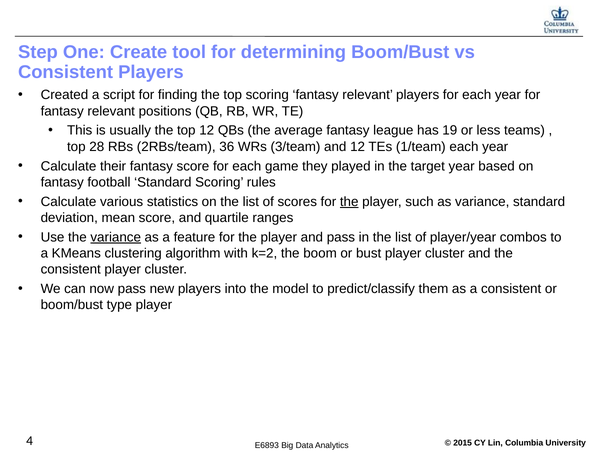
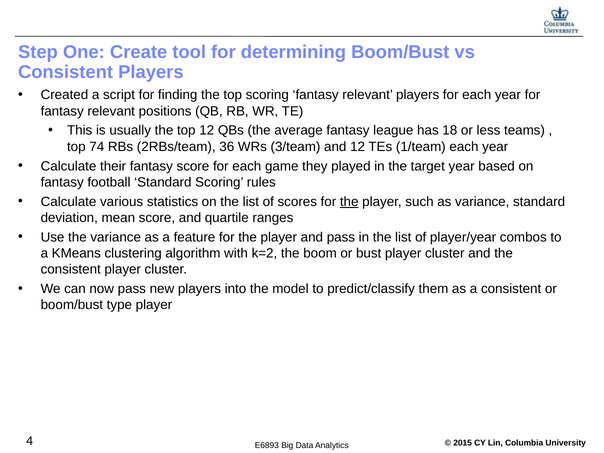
19: 19 -> 18 (450, 131)
28: 28 -> 74 (97, 147)
variance underline: present -> none (116, 237)
